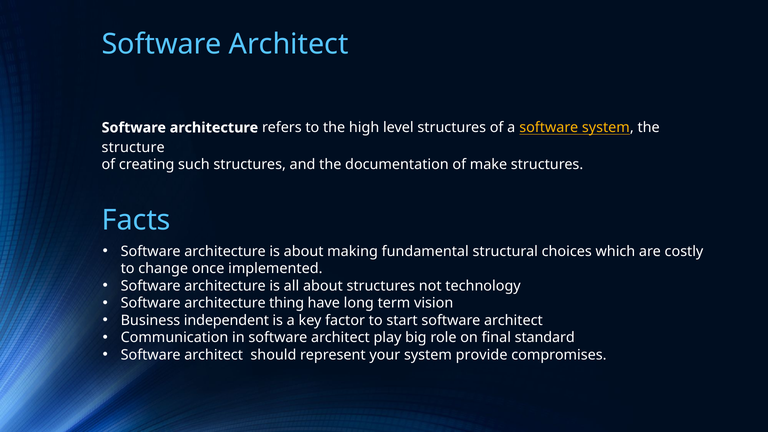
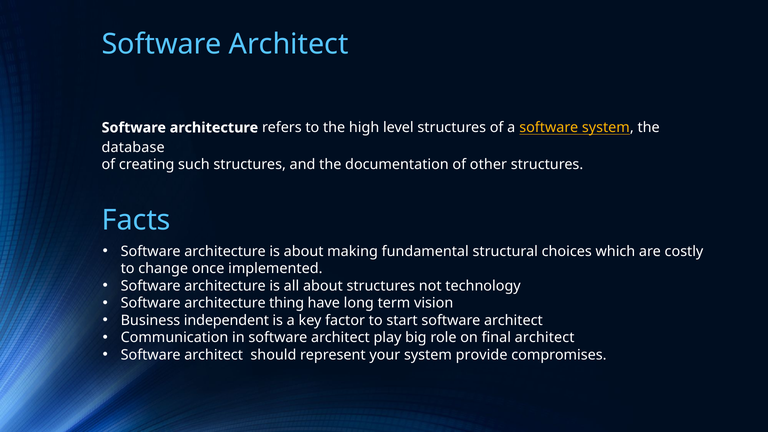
structure: structure -> database (133, 147)
make: make -> other (488, 165)
final standard: standard -> architect (545, 338)
